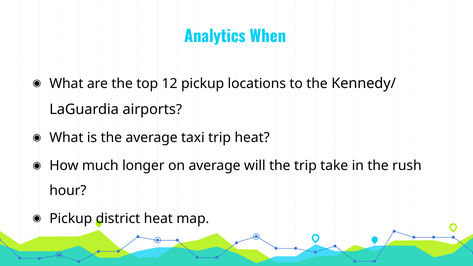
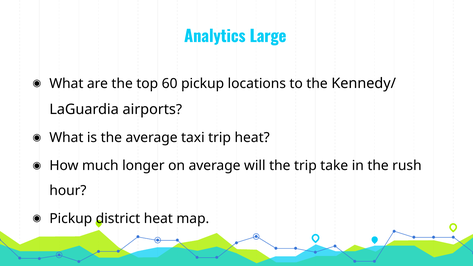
When: When -> Large (268, 37)
12: 12 -> 60 (170, 84)
